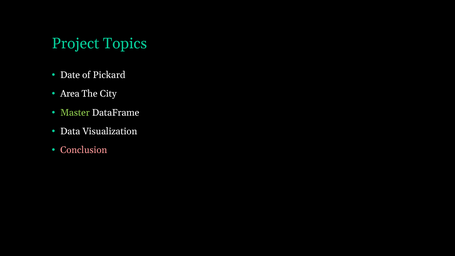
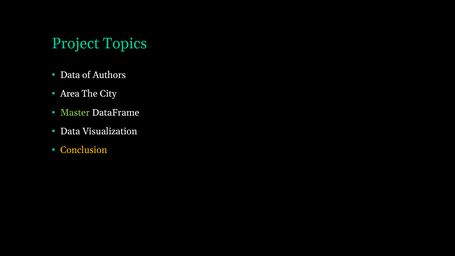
Date: Date -> Data (70, 75)
Pickard: Pickard -> Authors (109, 75)
Conclusion colour: pink -> yellow (84, 150)
